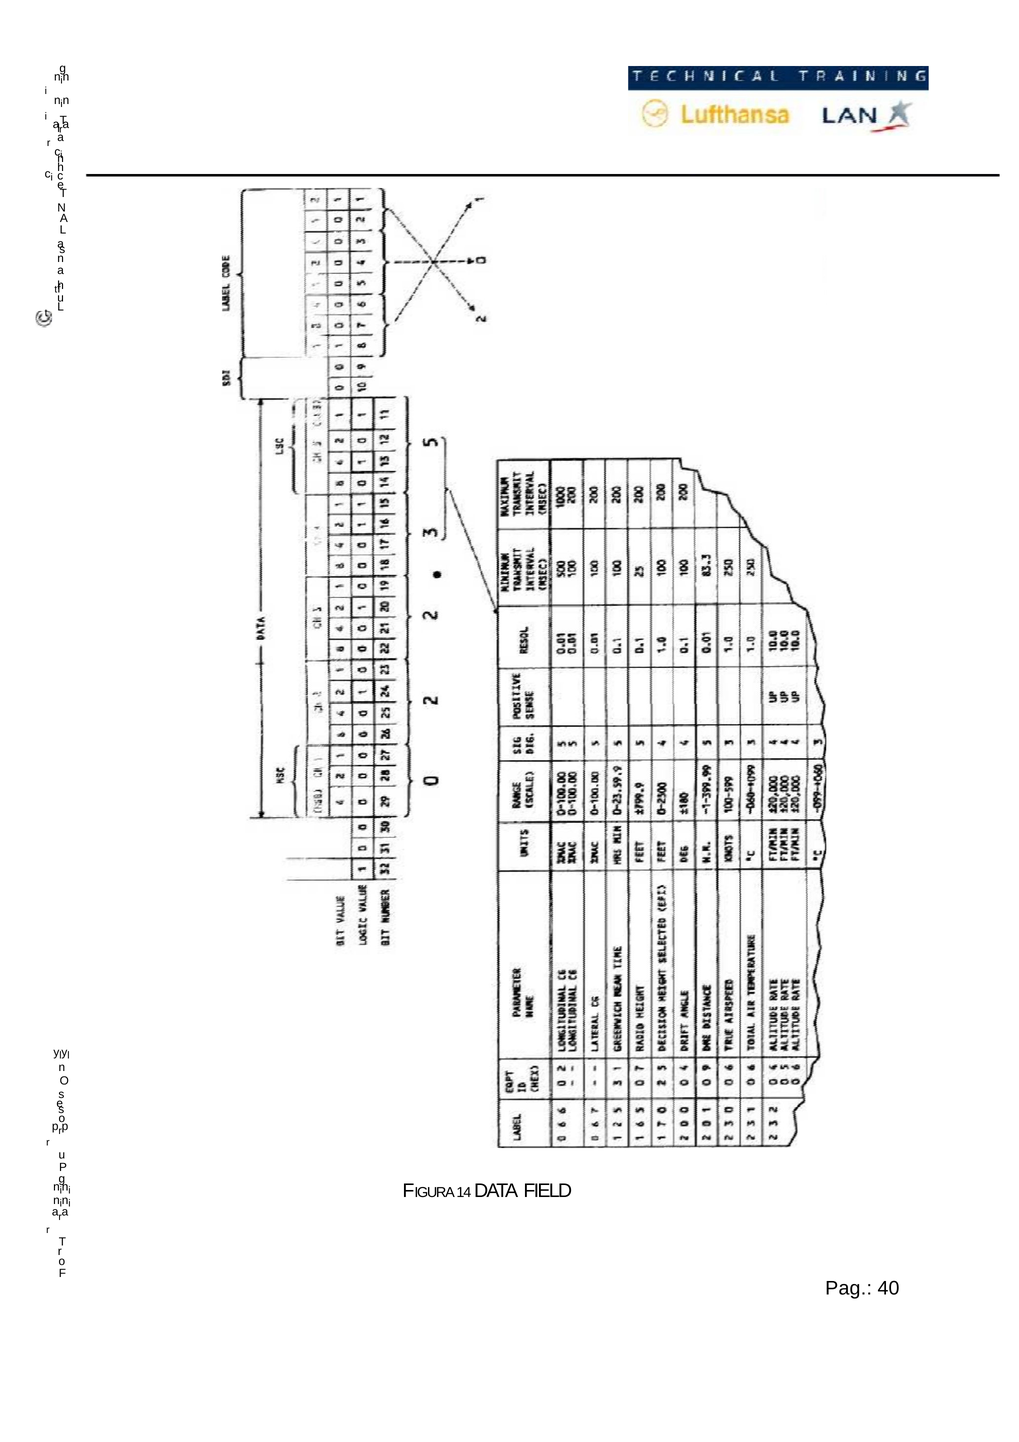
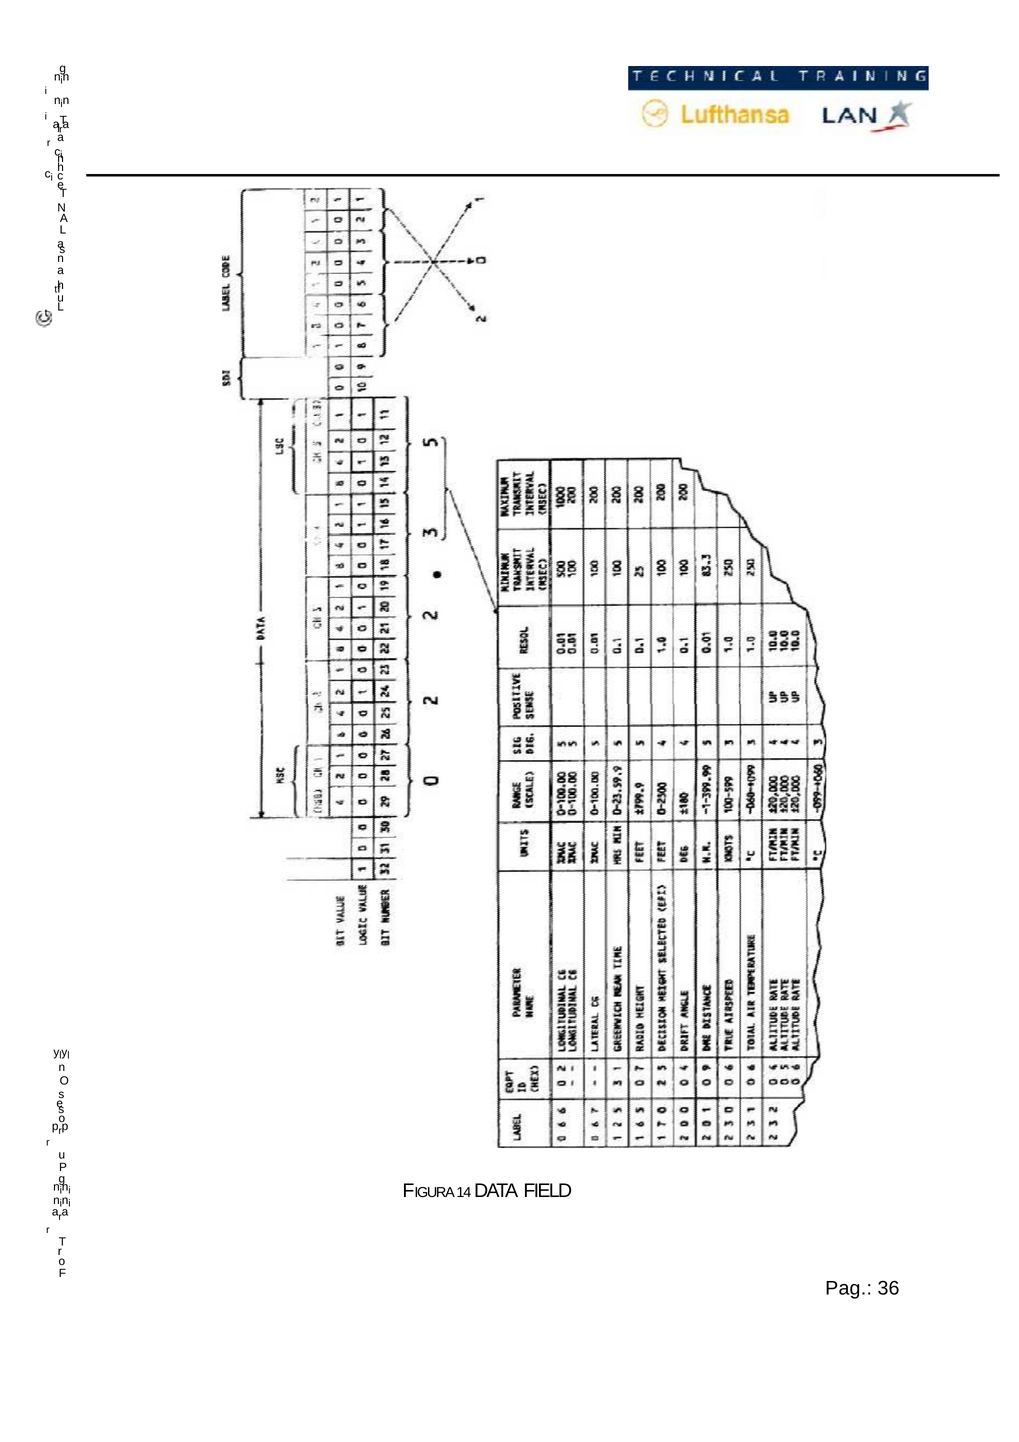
40: 40 -> 36 (889, 1288)
